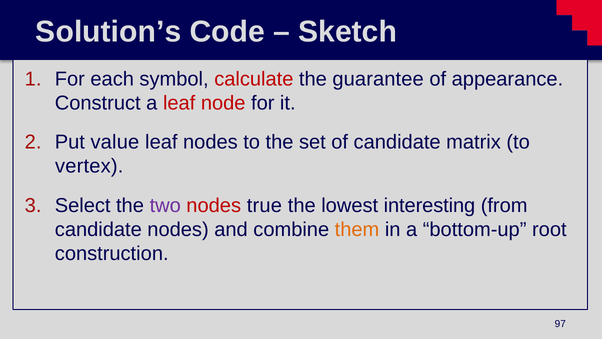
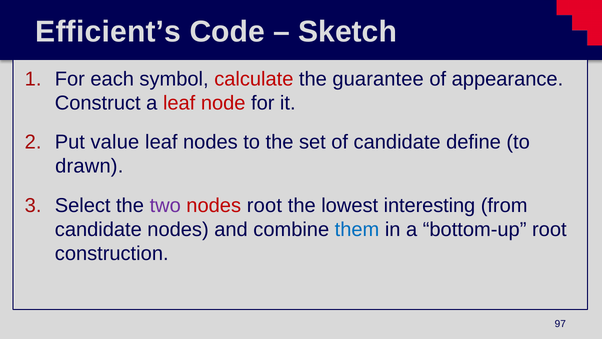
Solution’s: Solution’s -> Efficient’s (108, 32)
matrix: matrix -> define (474, 142)
vertex: vertex -> drawn (89, 166)
nodes true: true -> root (264, 205)
them colour: orange -> blue (357, 229)
